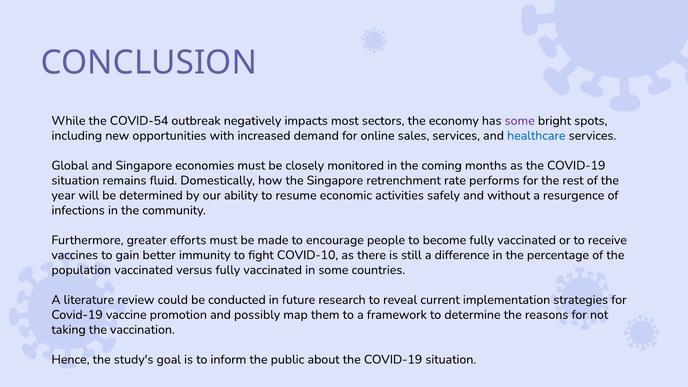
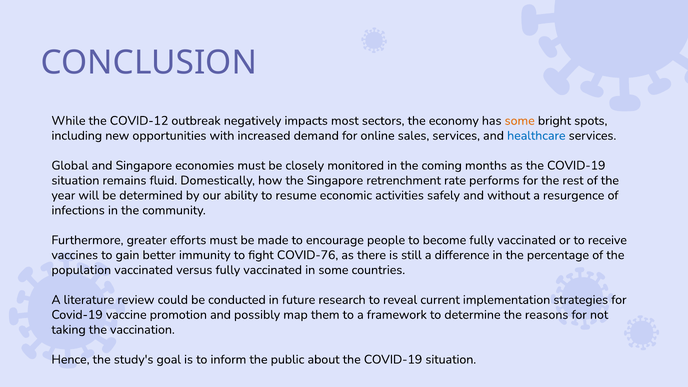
COVID-54: COVID-54 -> COVID-12 (139, 121)
some colour: purple -> orange (520, 121)
COVID-10: COVID-10 -> COVID-76 (308, 255)
